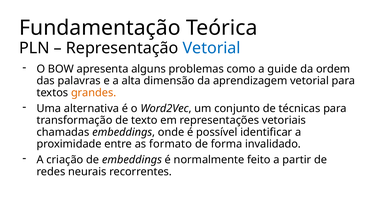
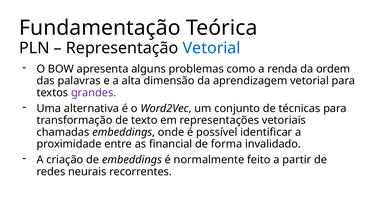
guide: guide -> renda (282, 69)
grandes colour: orange -> purple (94, 93)
formato: formato -> financial (171, 144)
